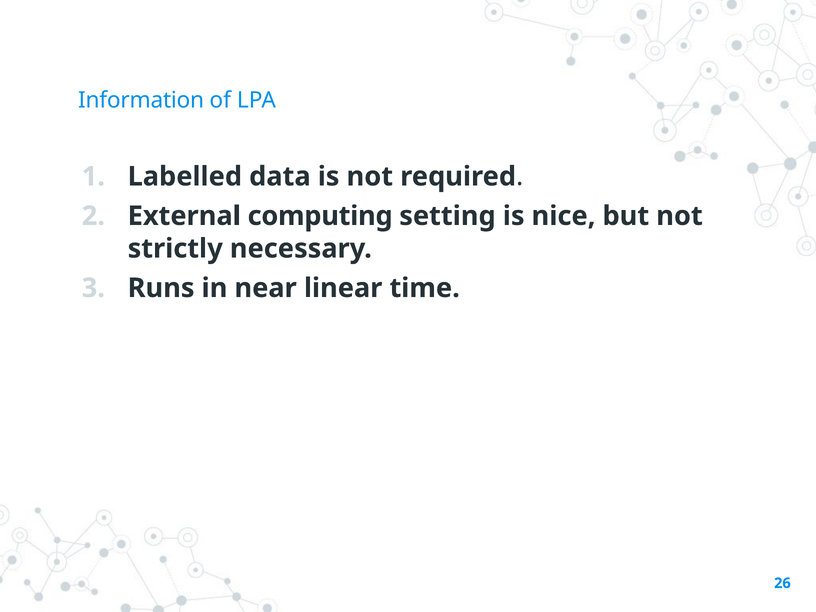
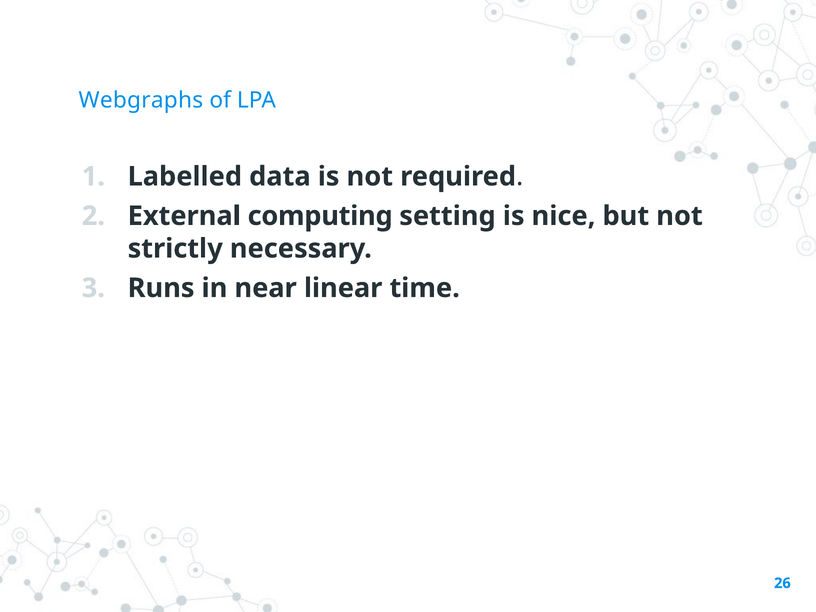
Information: Information -> Webgraphs (141, 100)
